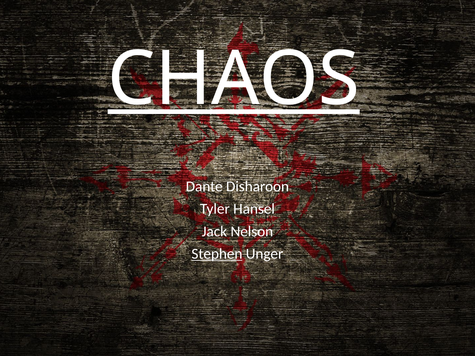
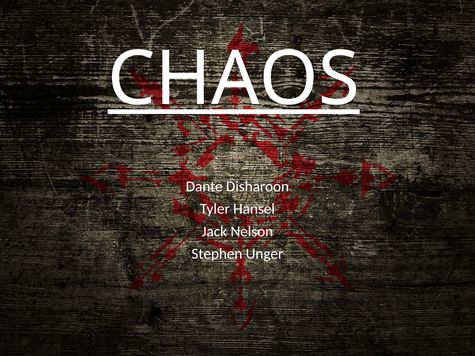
Stephen underline: present -> none (217, 254)
